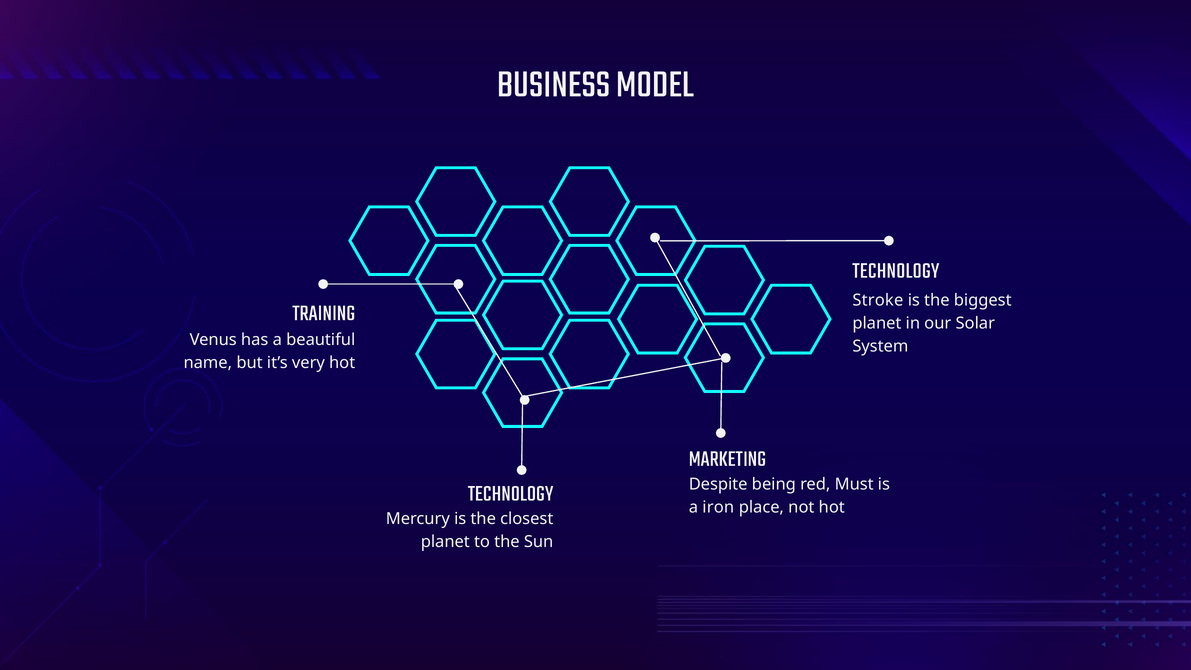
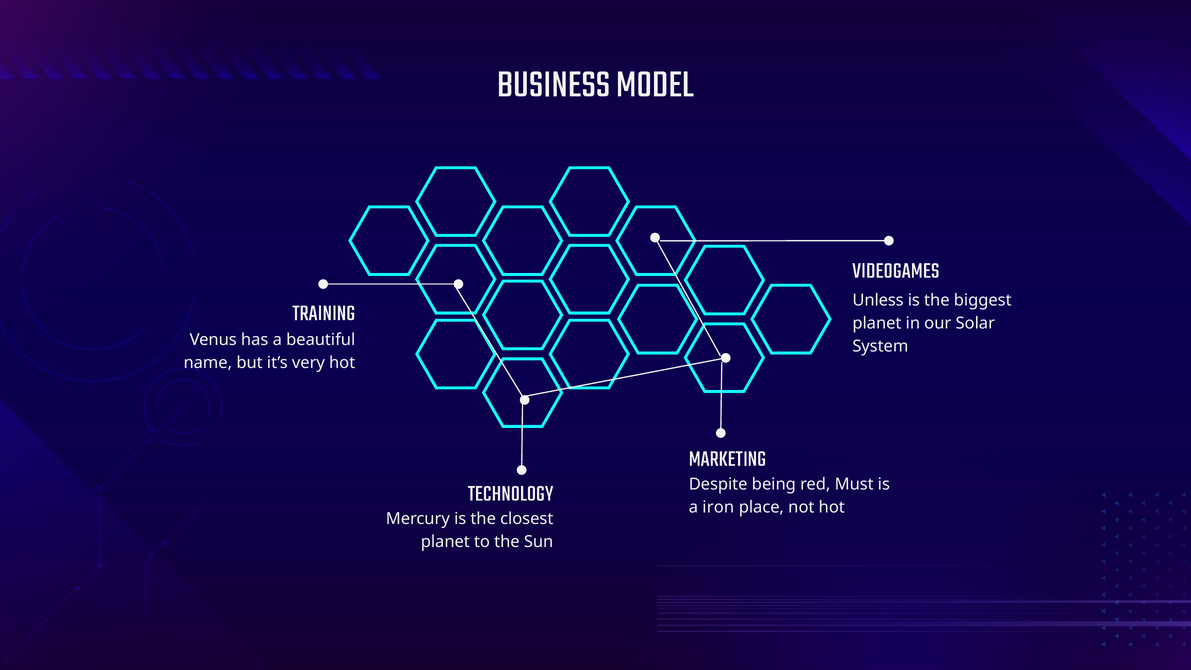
TECHNOLOGY: TECHNOLOGY -> VIDEOGAMES (896, 270)
Stroke: Stroke -> Unless (878, 300)
